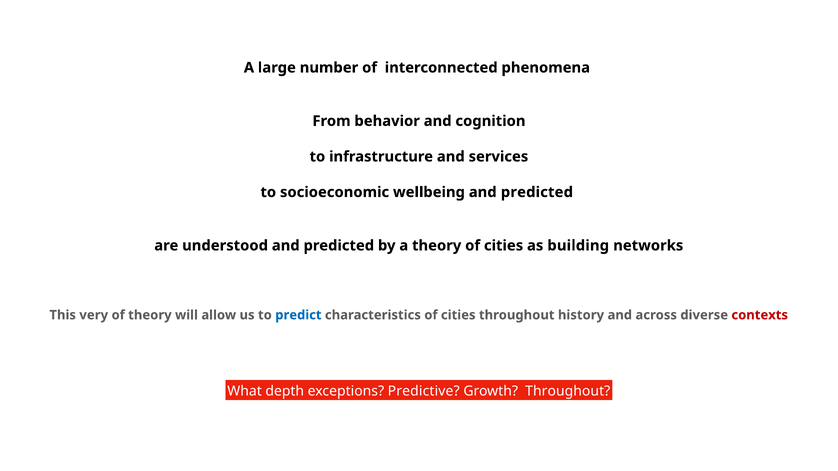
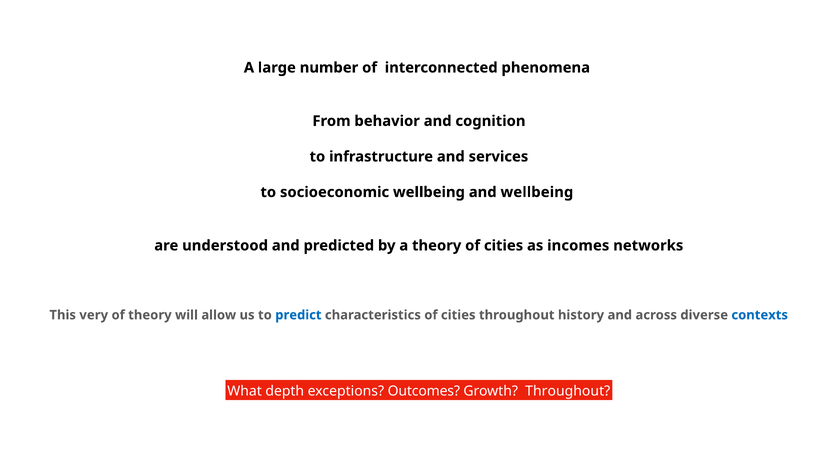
wellbeing and predicted: predicted -> wellbeing (537, 192)
building: building -> incomes (578, 246)
contexts colour: red -> blue (760, 315)
Predictive: Predictive -> Outcomes (424, 391)
